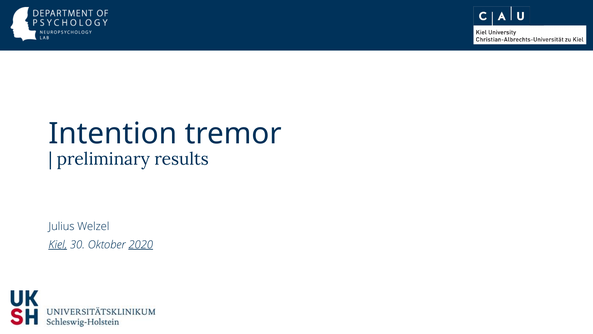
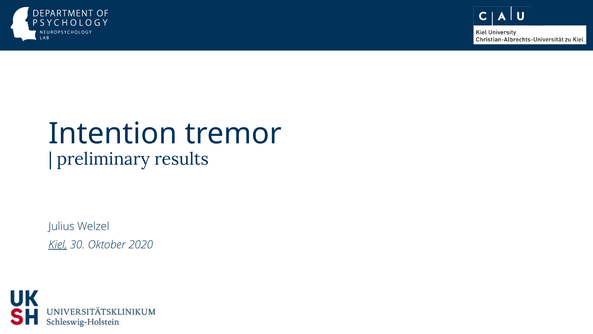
2020 underline: present -> none (141, 244)
